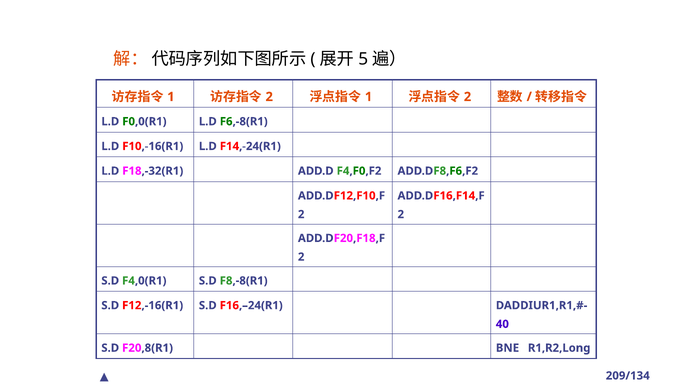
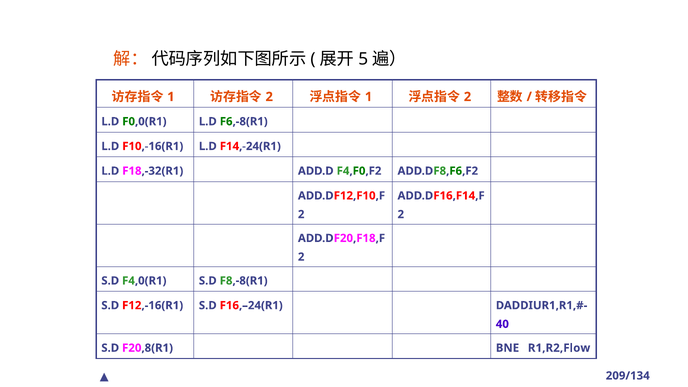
R1,R2,Long: R1,R2,Long -> R1,R2,Flow (559, 348)
